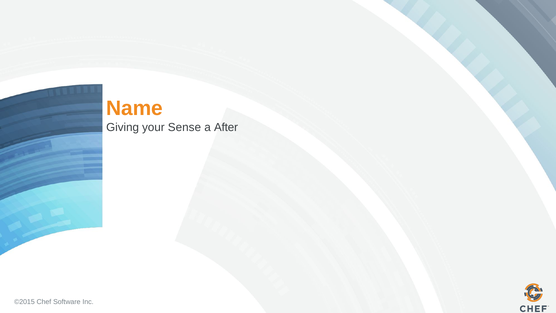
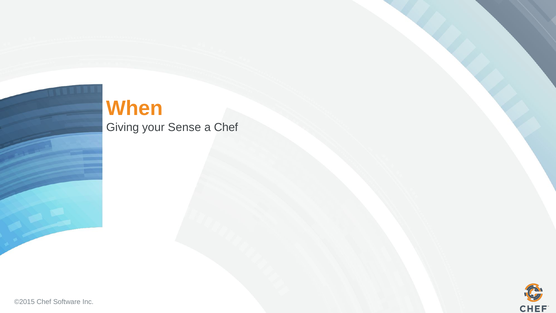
Name: Name -> When (135, 108)
a After: After -> Chef (226, 127)
